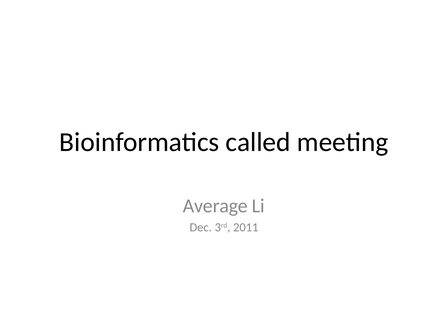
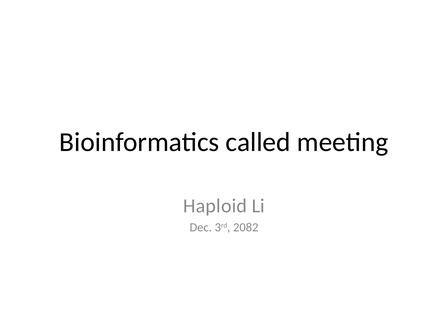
Average: Average -> Haploid (215, 206)
2011: 2011 -> 2082 (246, 227)
